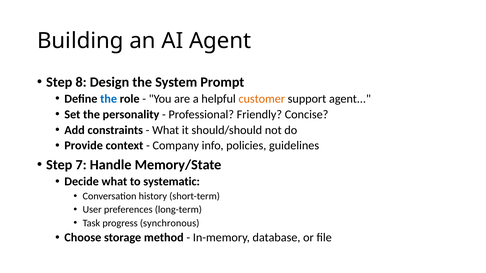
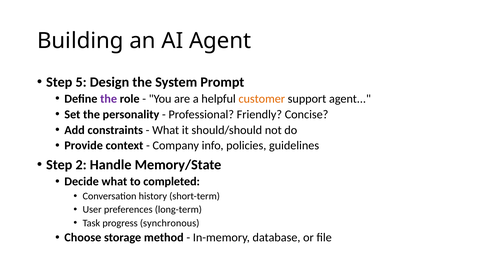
8: 8 -> 5 (81, 82)
the colour: blue -> purple (109, 99)
7: 7 -> 2 (81, 165)
systematic: systematic -> completed (172, 182)
